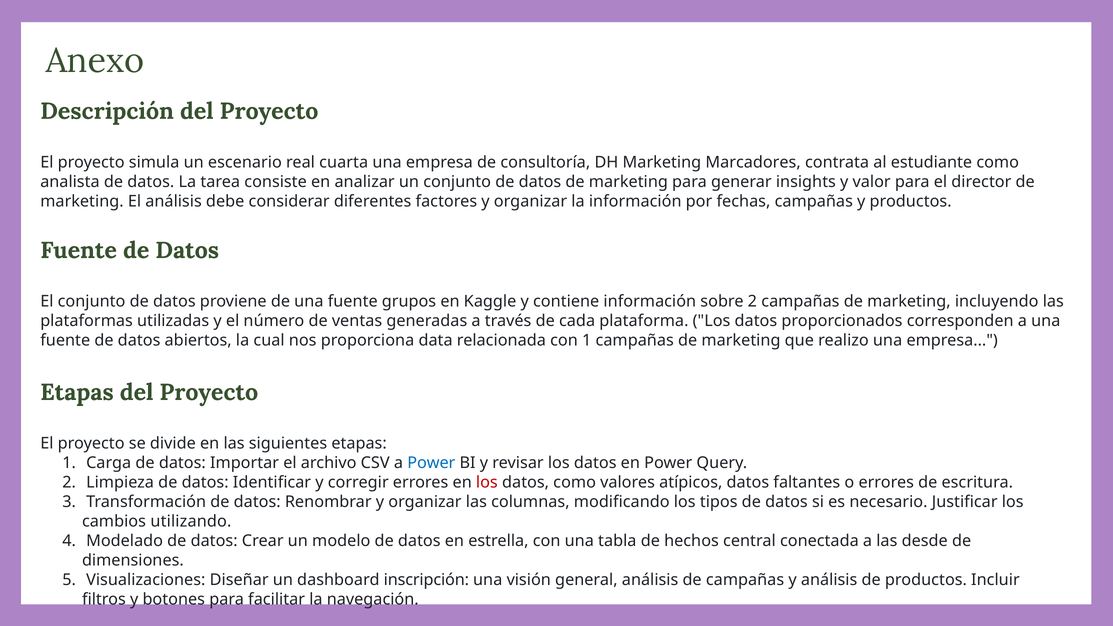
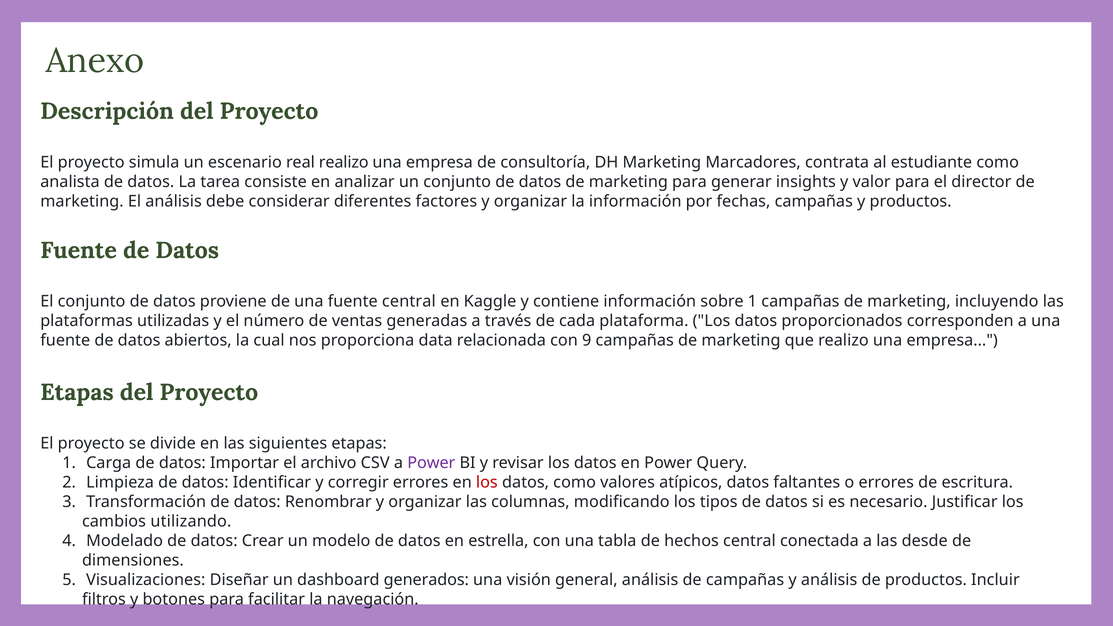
real cuarta: cuarta -> realizo (344, 162)
fuente grupos: grupos -> central (409, 301)
sobre 2: 2 -> 1 (752, 301)
con 1: 1 -> 9 (587, 340)
Power colour: blue -> purple (431, 463)
inscripción: inscripción -> generados (426, 580)
